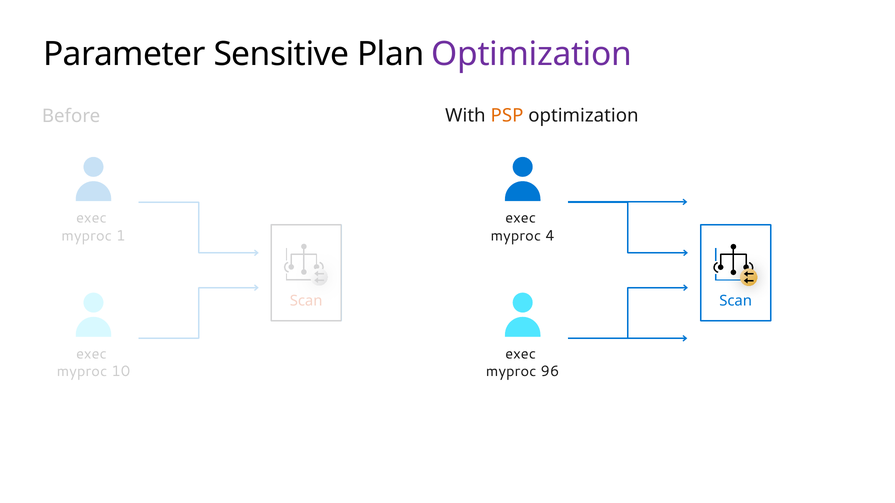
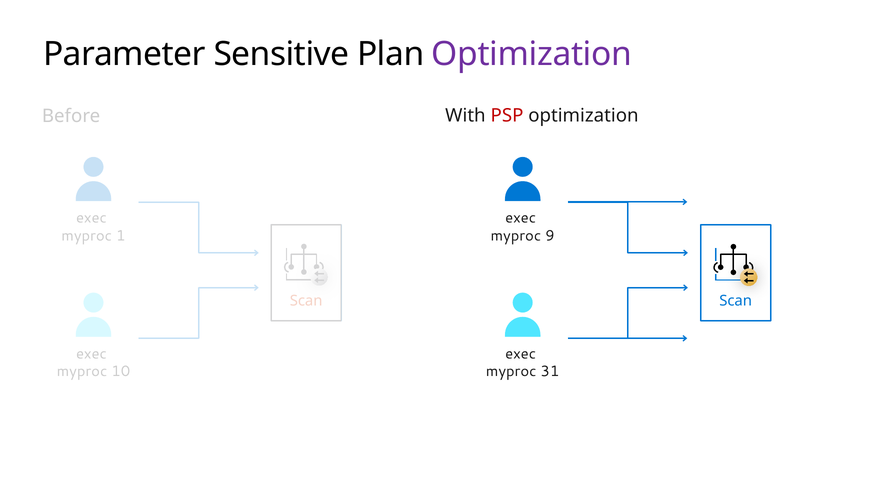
PSP colour: orange -> red (507, 116)
4: 4 -> 9 (550, 236)
96: 96 -> 31 (550, 372)
